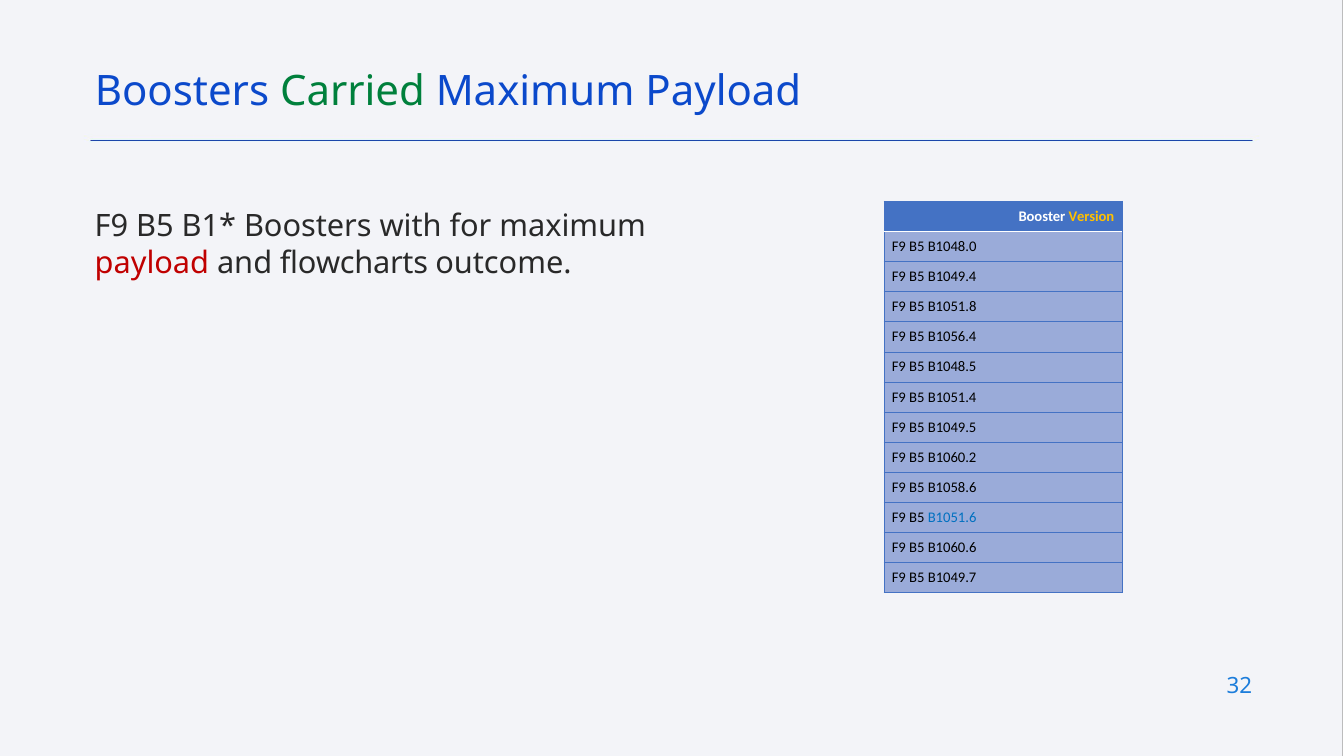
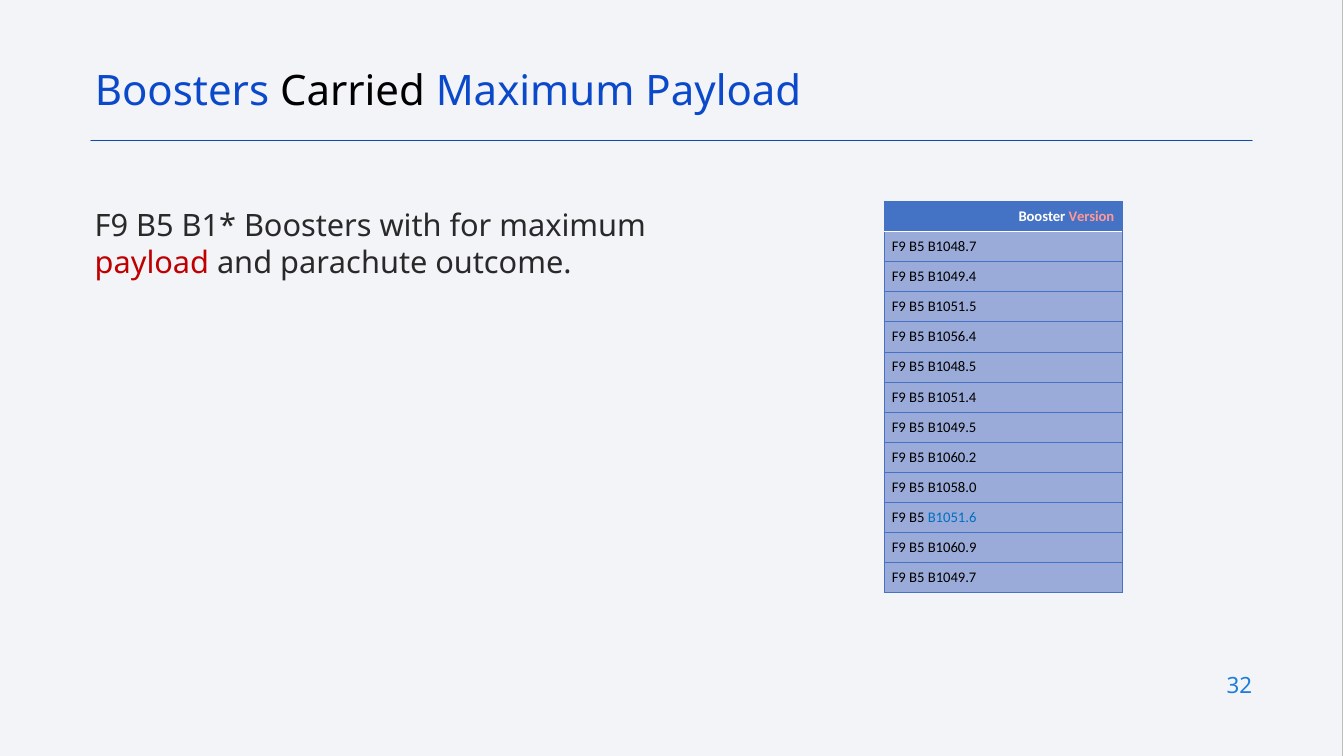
Carried colour: green -> black (352, 92)
Version colour: yellow -> pink (1091, 216)
B1048.0: B1048.0 -> B1048.7 (952, 246)
flowcharts: flowcharts -> parachute (354, 264)
B1051.8: B1051.8 -> B1051.5 (952, 307)
B1058.6: B1058.6 -> B1058.0 (952, 487)
B1060.6: B1060.6 -> B1060.9 (952, 547)
